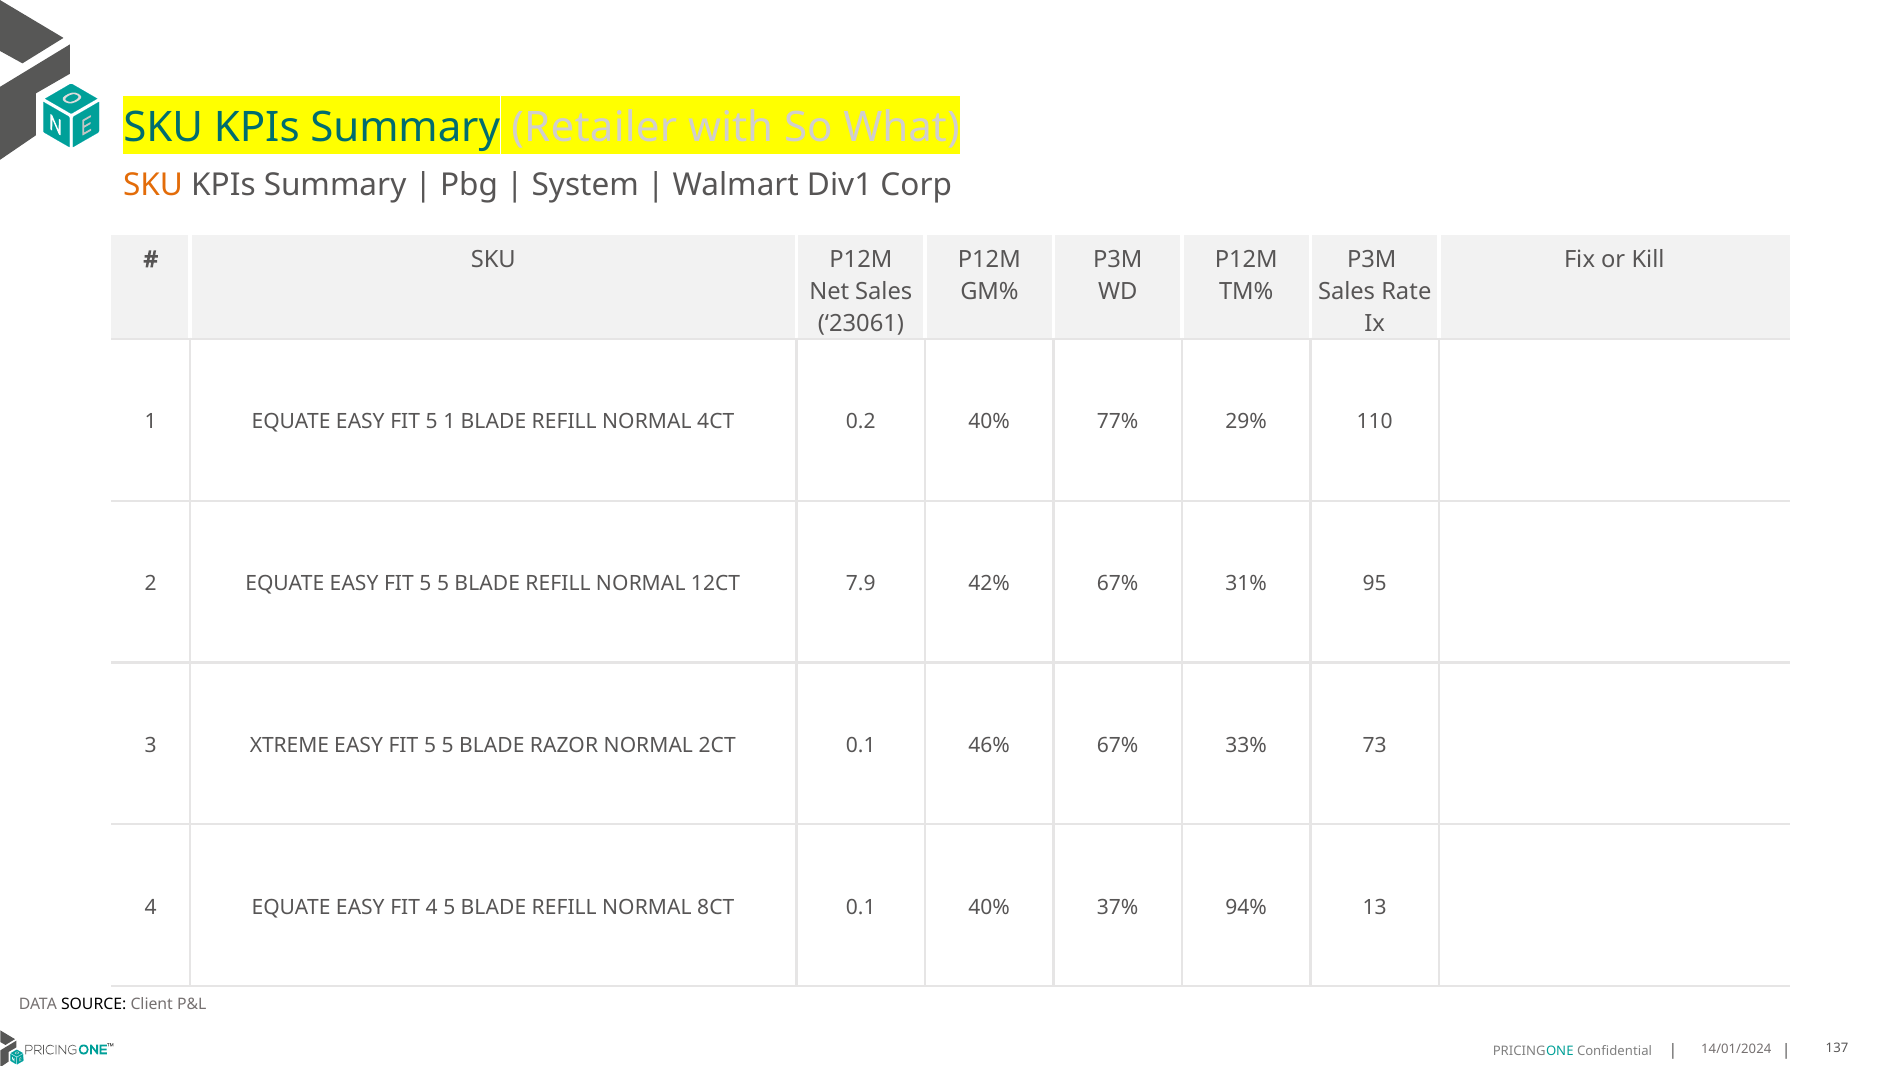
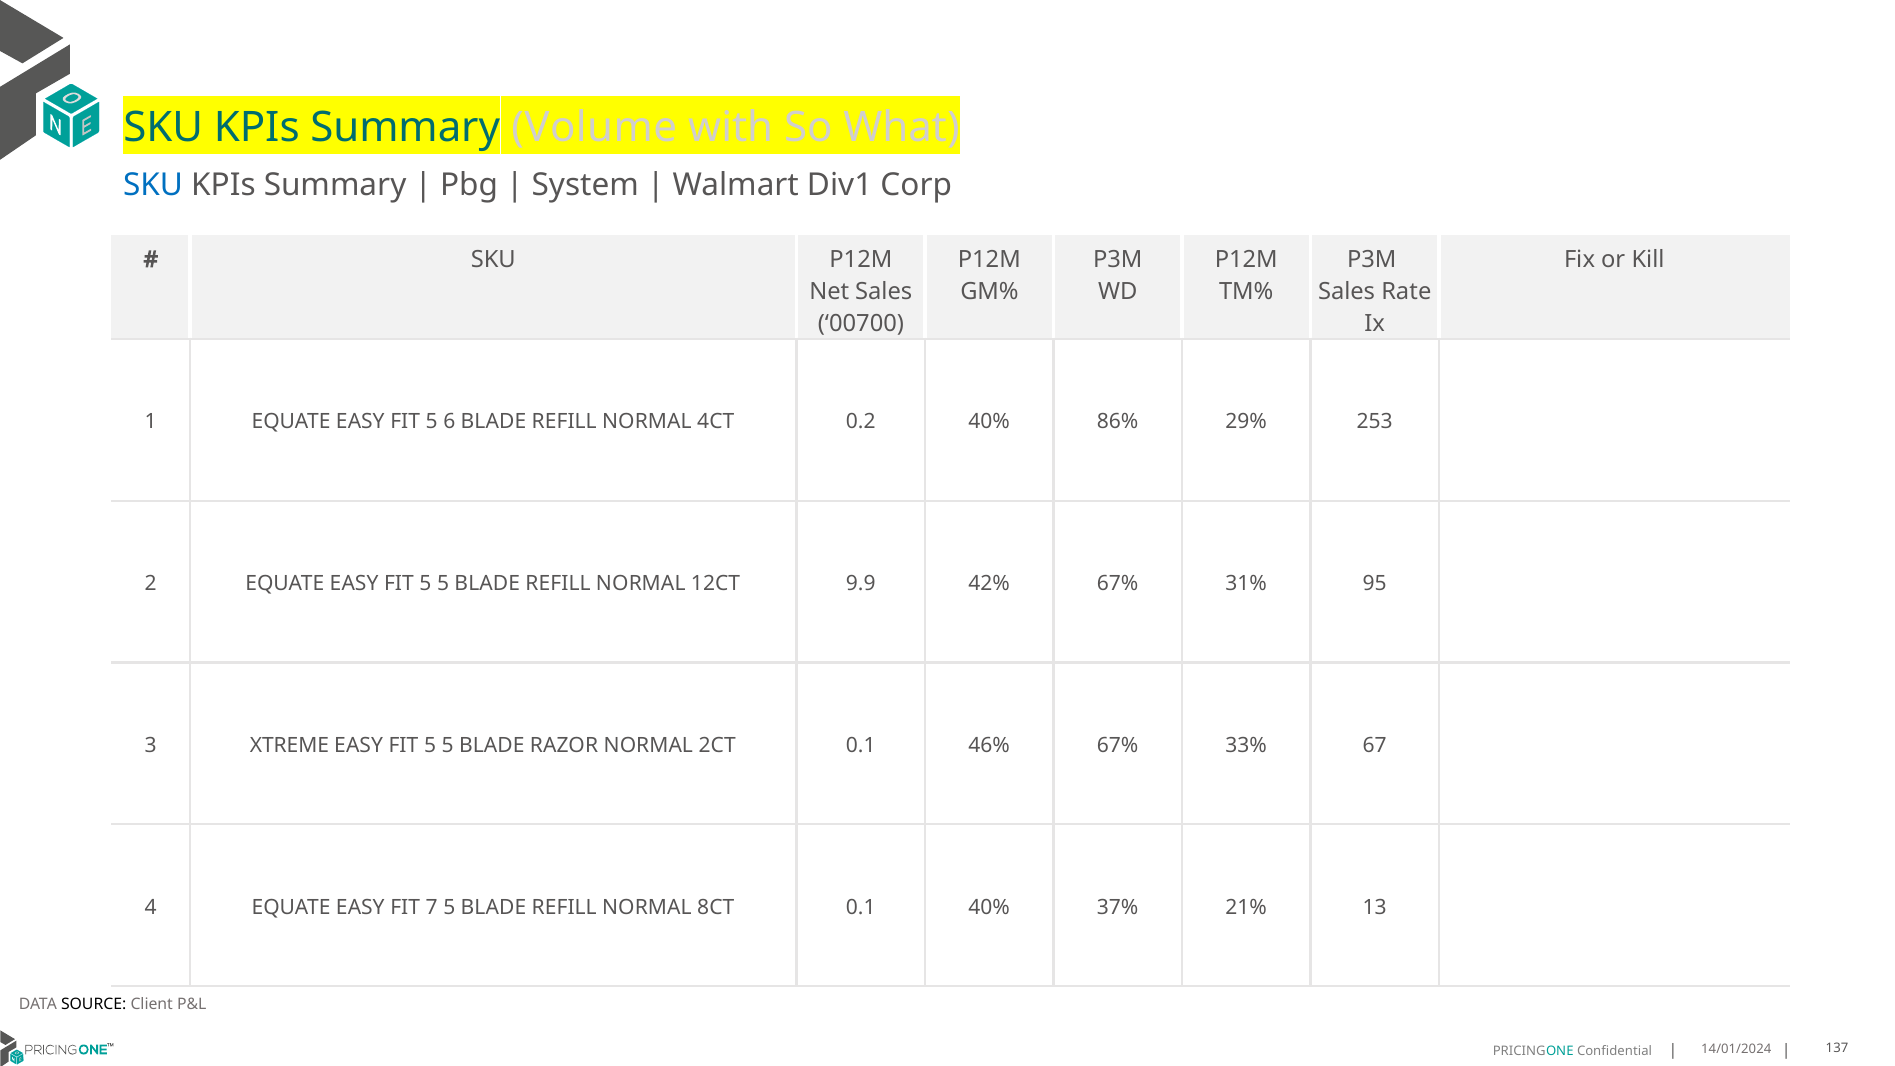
Retailer: Retailer -> Volume (594, 127)
SKU colour: orange -> blue (153, 185)
23061: 23061 -> 00700 (861, 324)
5 1: 1 -> 6 (449, 422)
77%: 77% -> 86% (1118, 422)
110: 110 -> 253 (1375, 422)
7.9: 7.9 -> 9.9 (861, 583)
73: 73 -> 67 (1375, 745)
FIT 4: 4 -> 7 (432, 907)
94%: 94% -> 21% (1246, 907)
